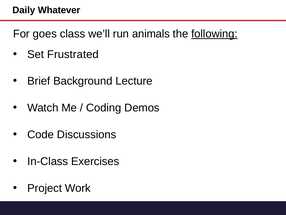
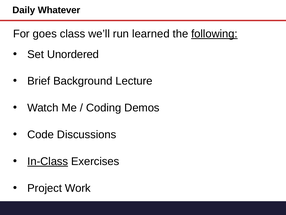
animals: animals -> learned (151, 34)
Frustrated: Frustrated -> Unordered (73, 54)
In-Class underline: none -> present (48, 161)
